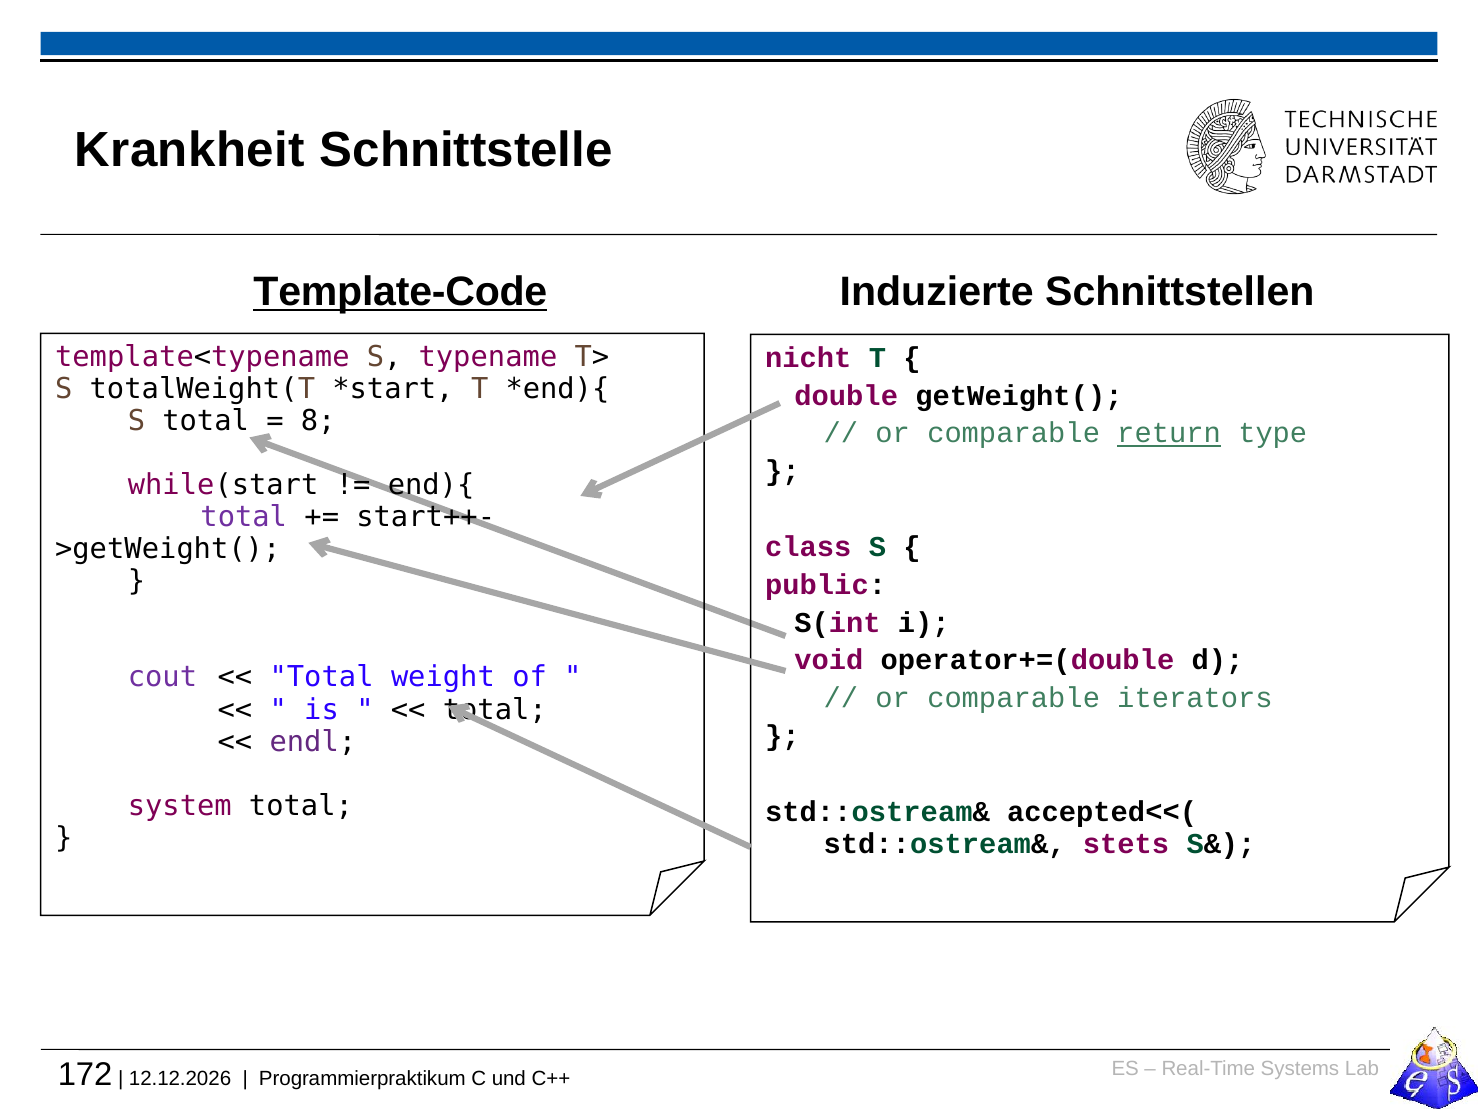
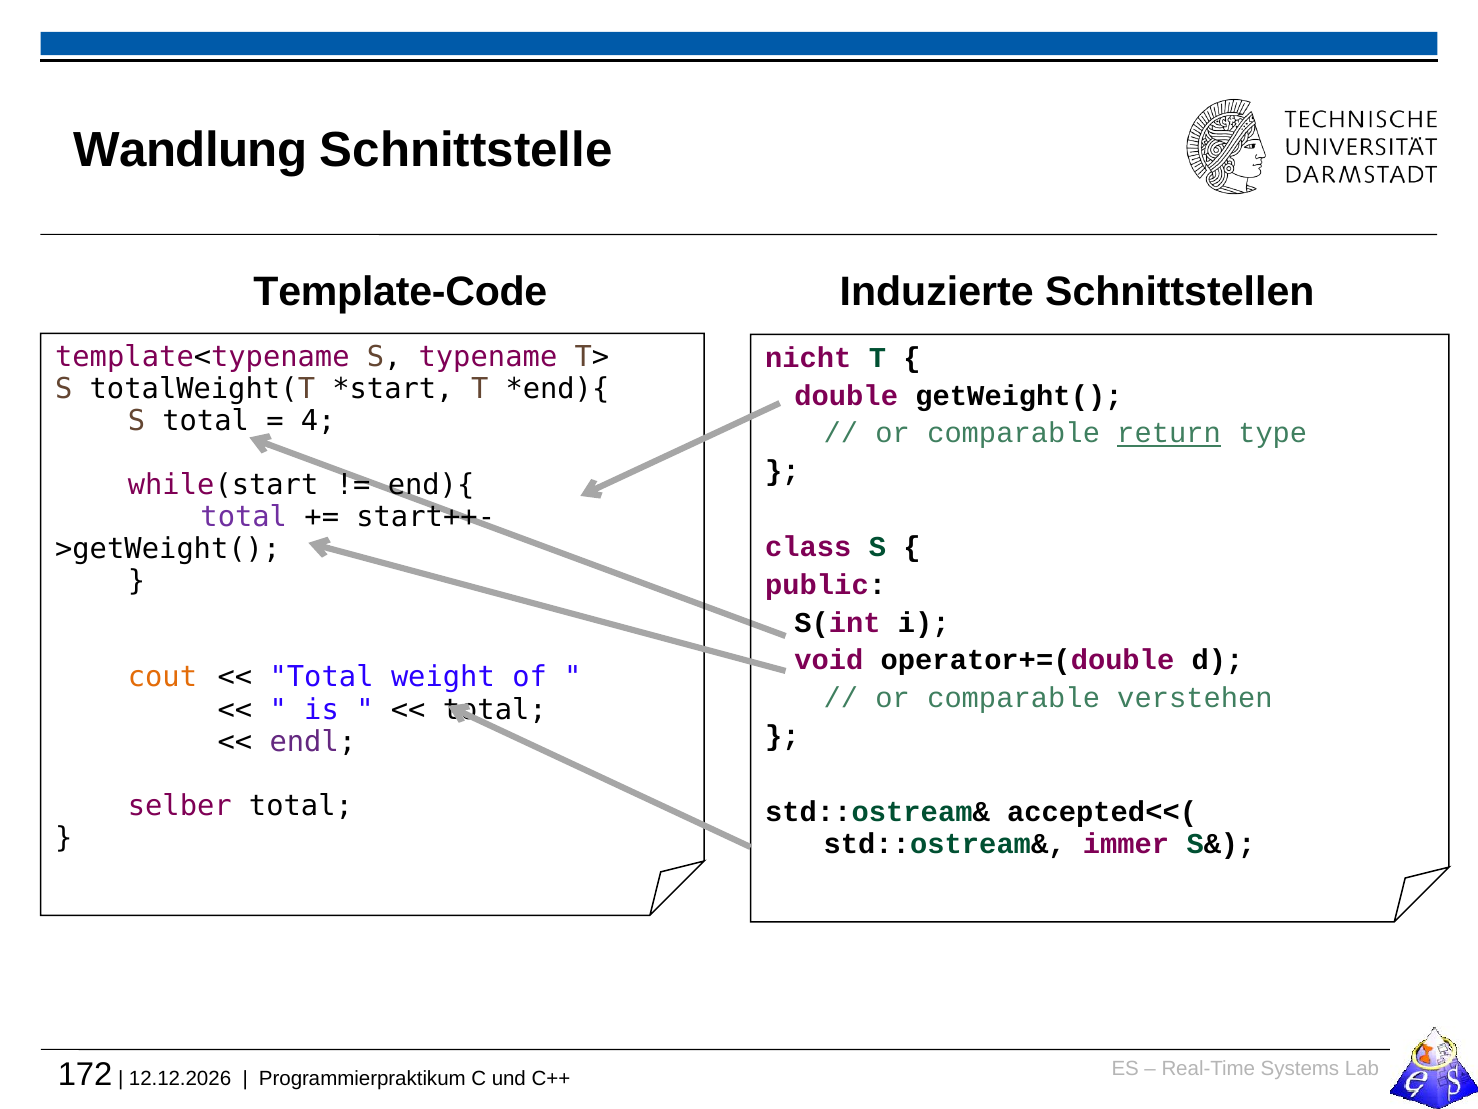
Krankheit: Krankheit -> Wandlung (190, 150)
Template-Code underline: present -> none (400, 292)
8: 8 -> 4 (318, 421)
cout colour: purple -> orange (162, 677)
iterators: iterators -> verstehen (1195, 698)
system: system -> selber (180, 805)
stets: stets -> immer (1126, 844)
